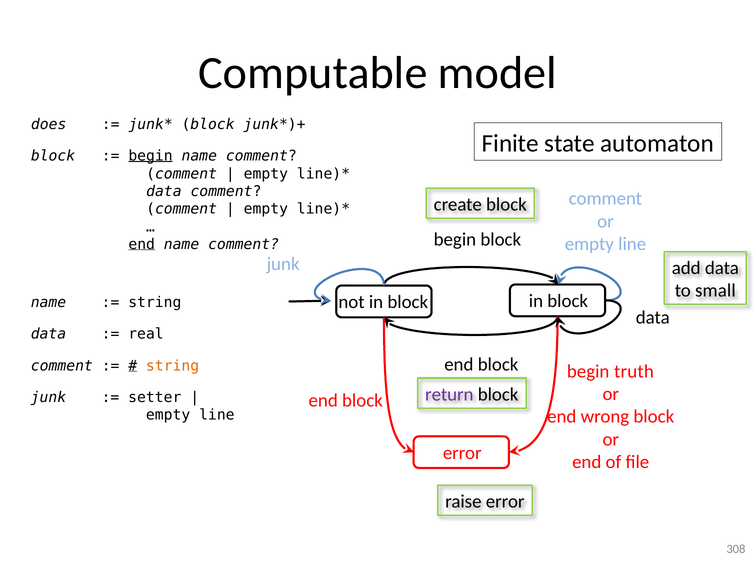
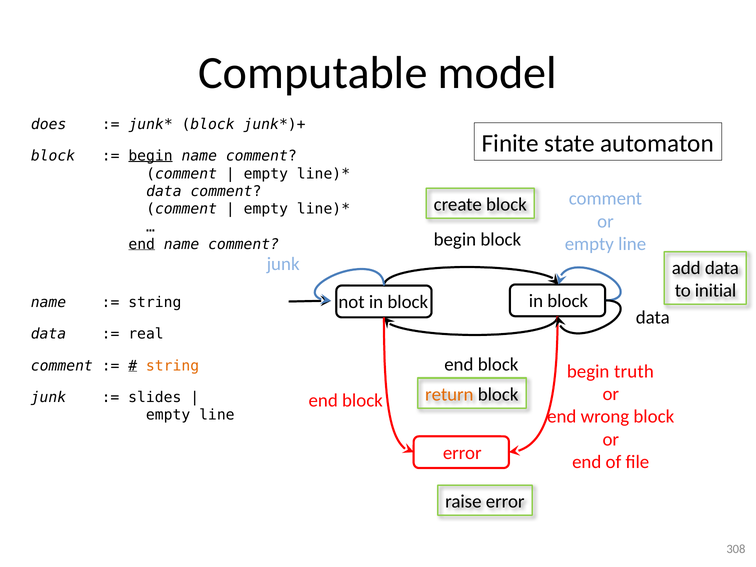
small: small -> initial (716, 291)
return colour: purple -> orange (449, 394)
setter: setter -> slides (155, 397)
